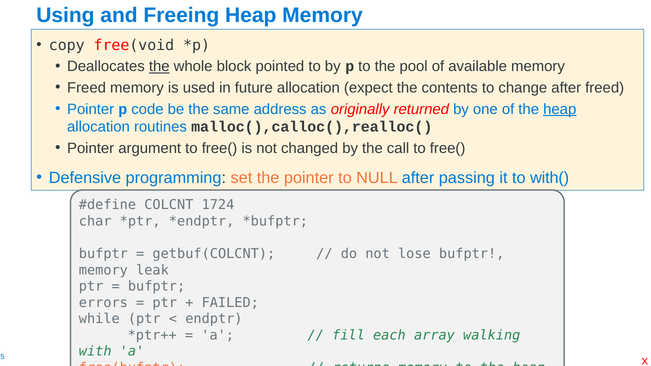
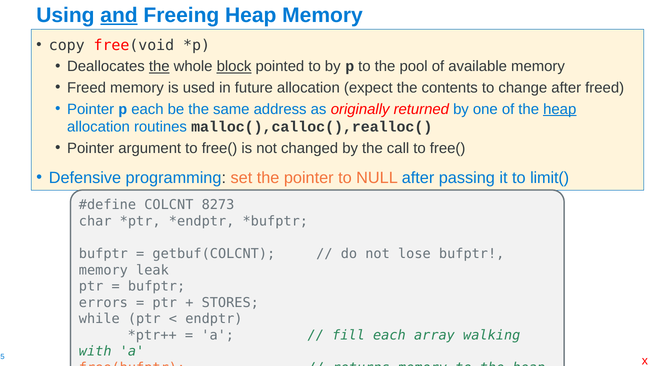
and underline: none -> present (119, 15)
block underline: none -> present (234, 67)
p code: code -> each (147, 109)
with(: with( -> limit( (550, 178)
1724: 1724 -> 8273 (218, 205)
FAILED: FAILED -> STORES (230, 303)
